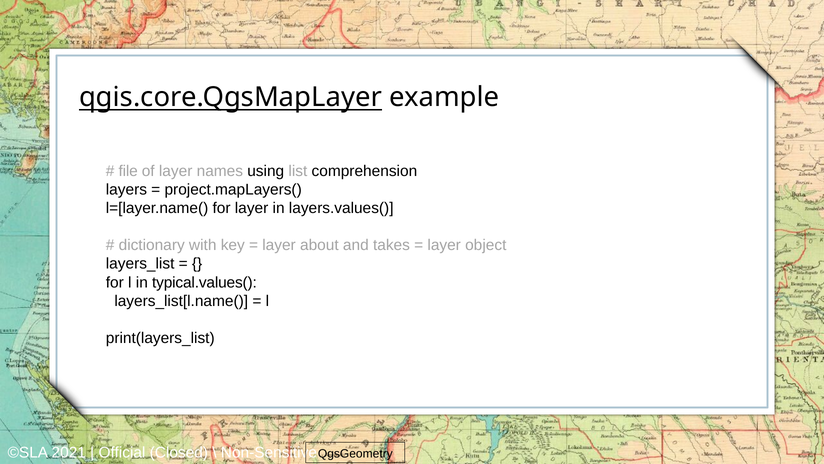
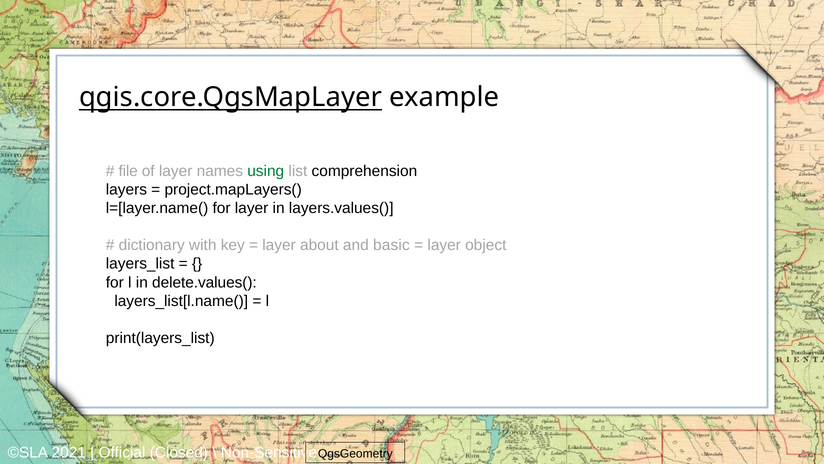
using colour: black -> green (266, 171)
takes: takes -> basic (391, 245)
typical.values(: typical.values( -> delete.values( (204, 282)
